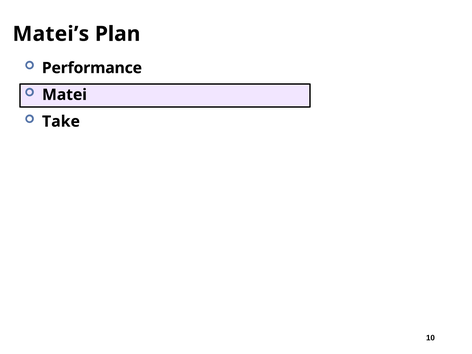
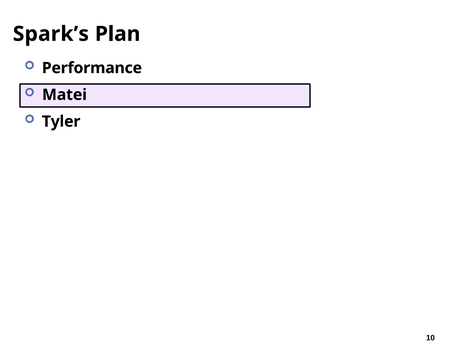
Matei’s: Matei’s -> Spark’s (51, 34)
Take: Take -> Tyler (61, 121)
